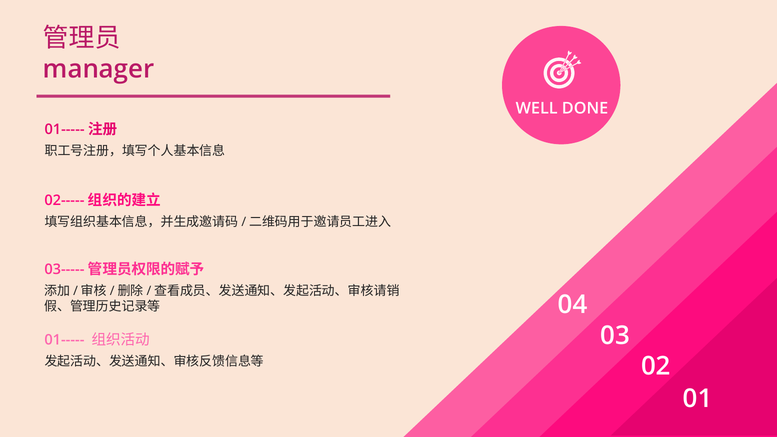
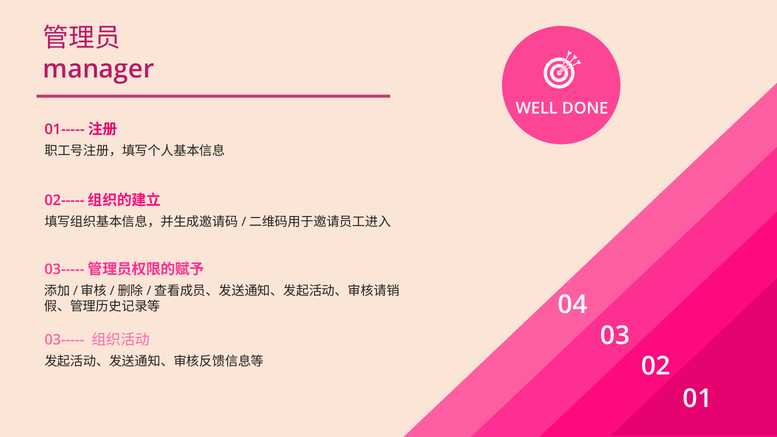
01-----: 01----- -> 03----- (64, 340)
